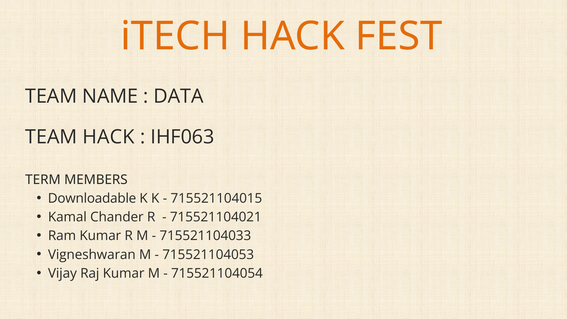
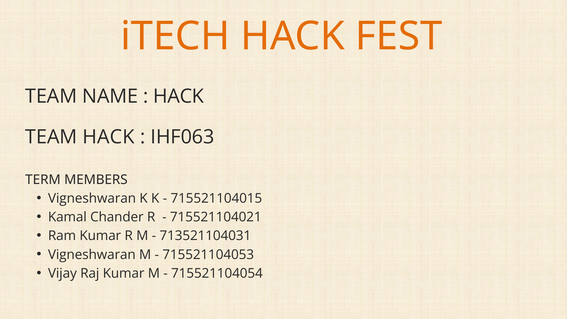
DATA: DATA -> HACK (179, 96)
Downloadable: Downloadable -> Vigneshwaran (92, 198)
715521104033: 715521104033 -> 713521104031 (205, 236)
